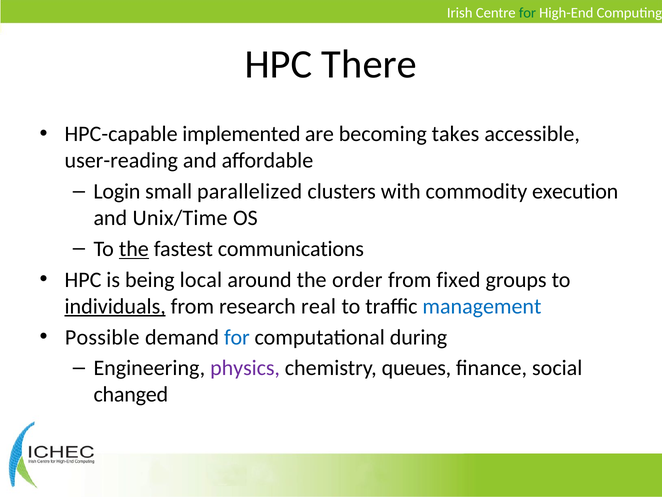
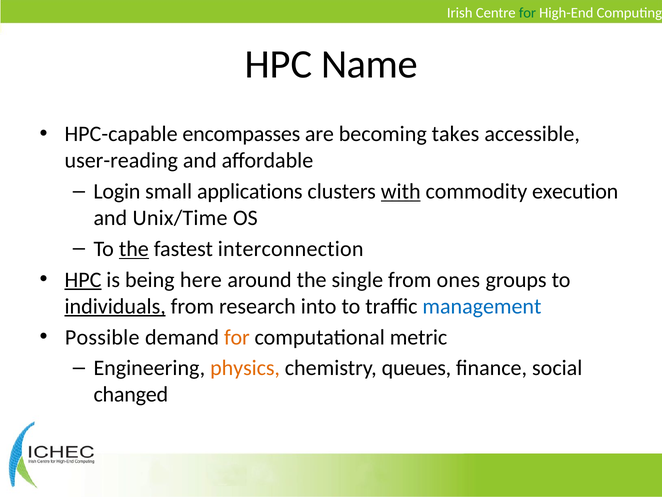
There: There -> Name (369, 64)
implemented: implemented -> encompasses (241, 134)
parallelized: parallelized -> applications (250, 191)
with underline: none -> present (401, 191)
communications: communications -> interconnection (291, 249)
HPC underline: none -> present (83, 280)
local: local -> here (201, 280)
order: order -> single (357, 280)
fixed: fixed -> ones (458, 280)
real: real -> into (319, 306)
for colour: blue -> orange (237, 337)
during: during -> metric (419, 337)
physics colour: purple -> orange (245, 368)
